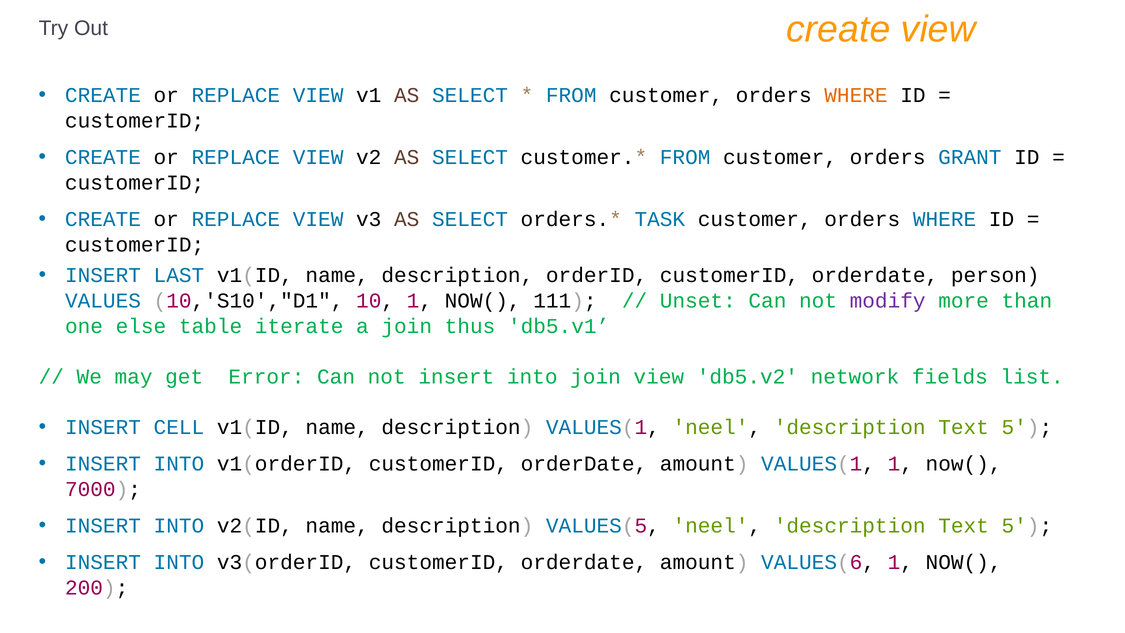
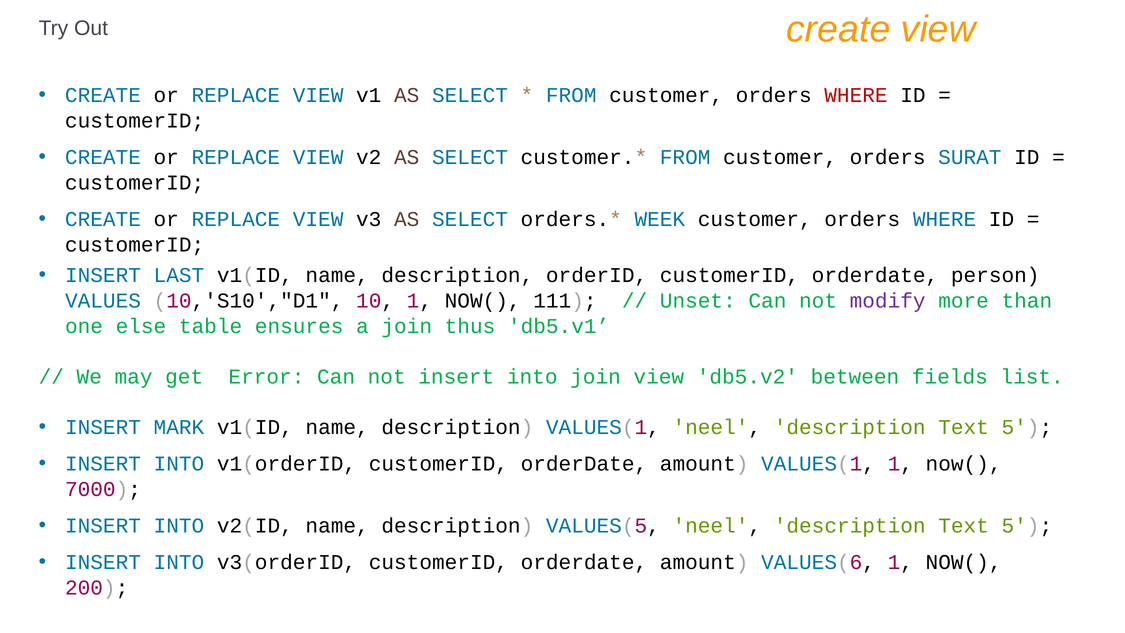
WHERE colour: orange -> red (856, 95)
GRANT: GRANT -> SURAT (970, 157)
TASK: TASK -> WEEK (660, 219)
iterate: iterate -> ensures (299, 326)
network: network -> between (855, 377)
CELL: CELL -> MARK (179, 427)
